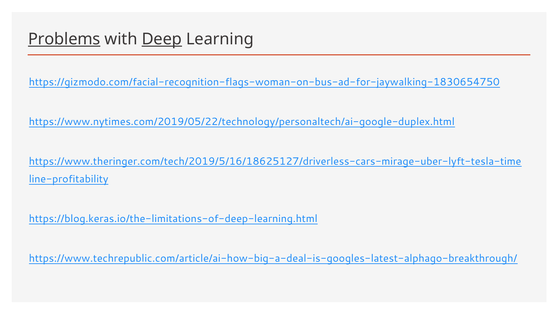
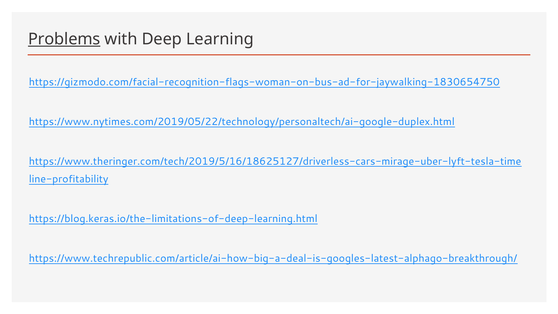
Deep underline: present -> none (162, 39)
